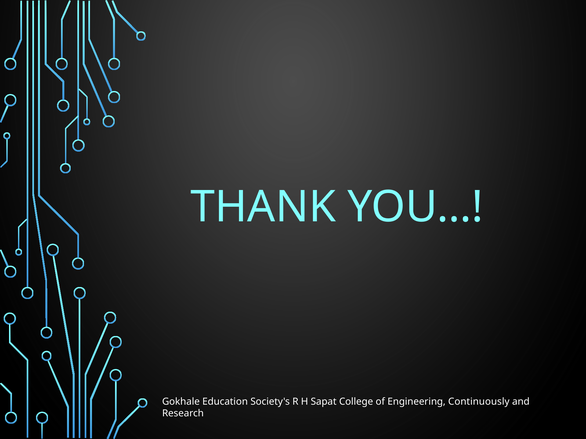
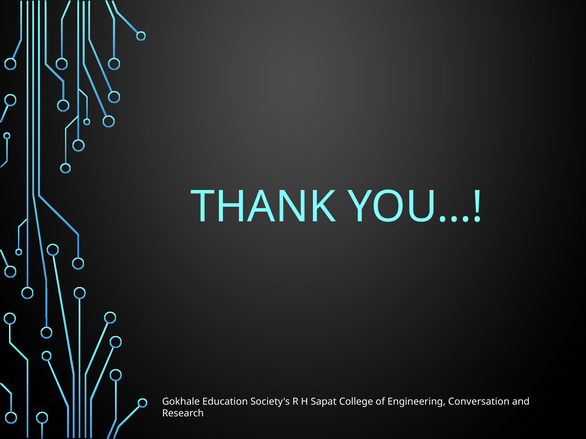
Continuously: Continuously -> Conversation (479, 402)
